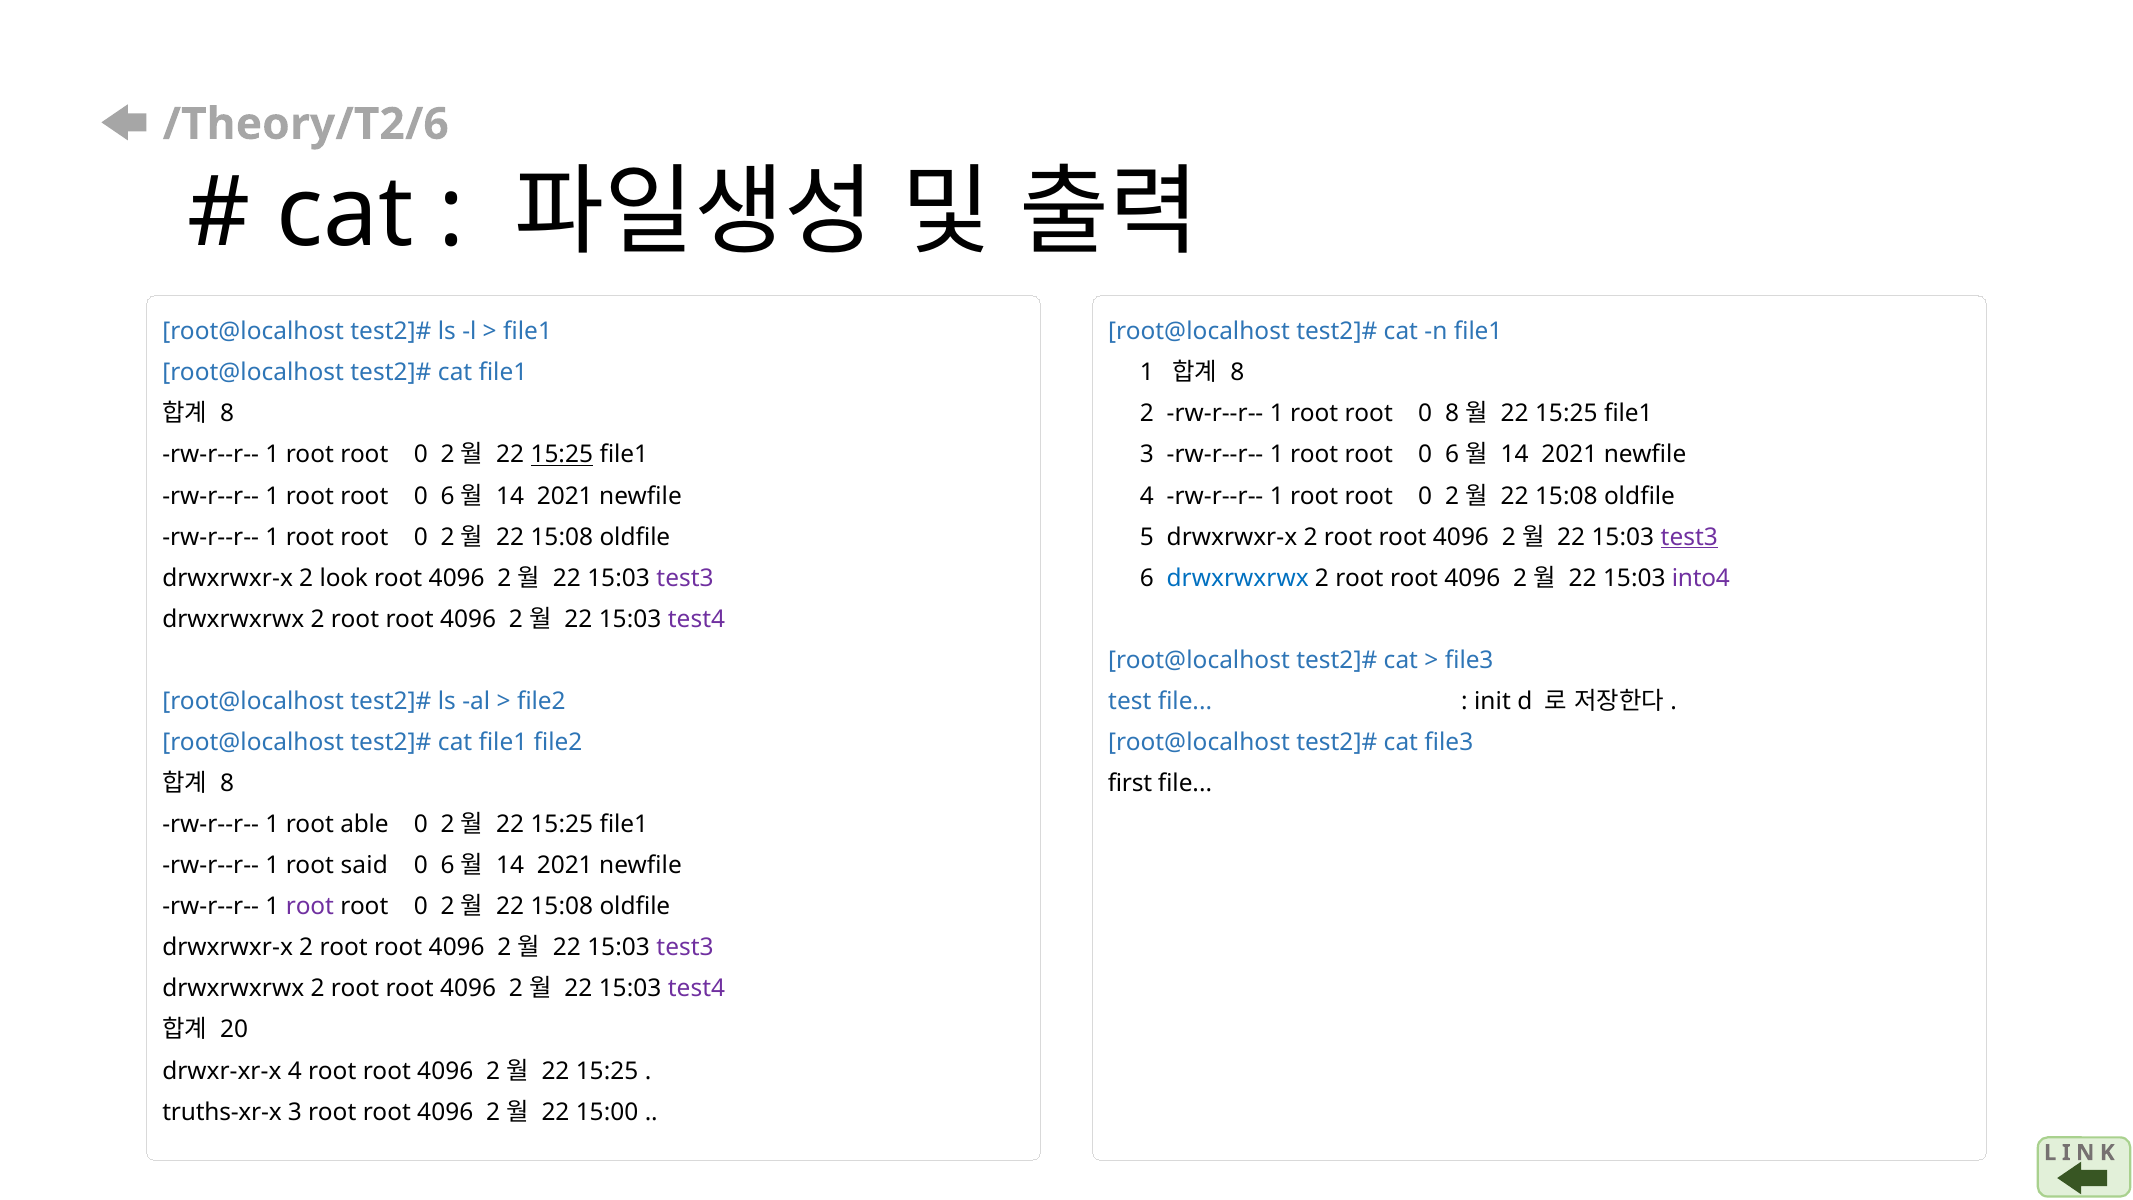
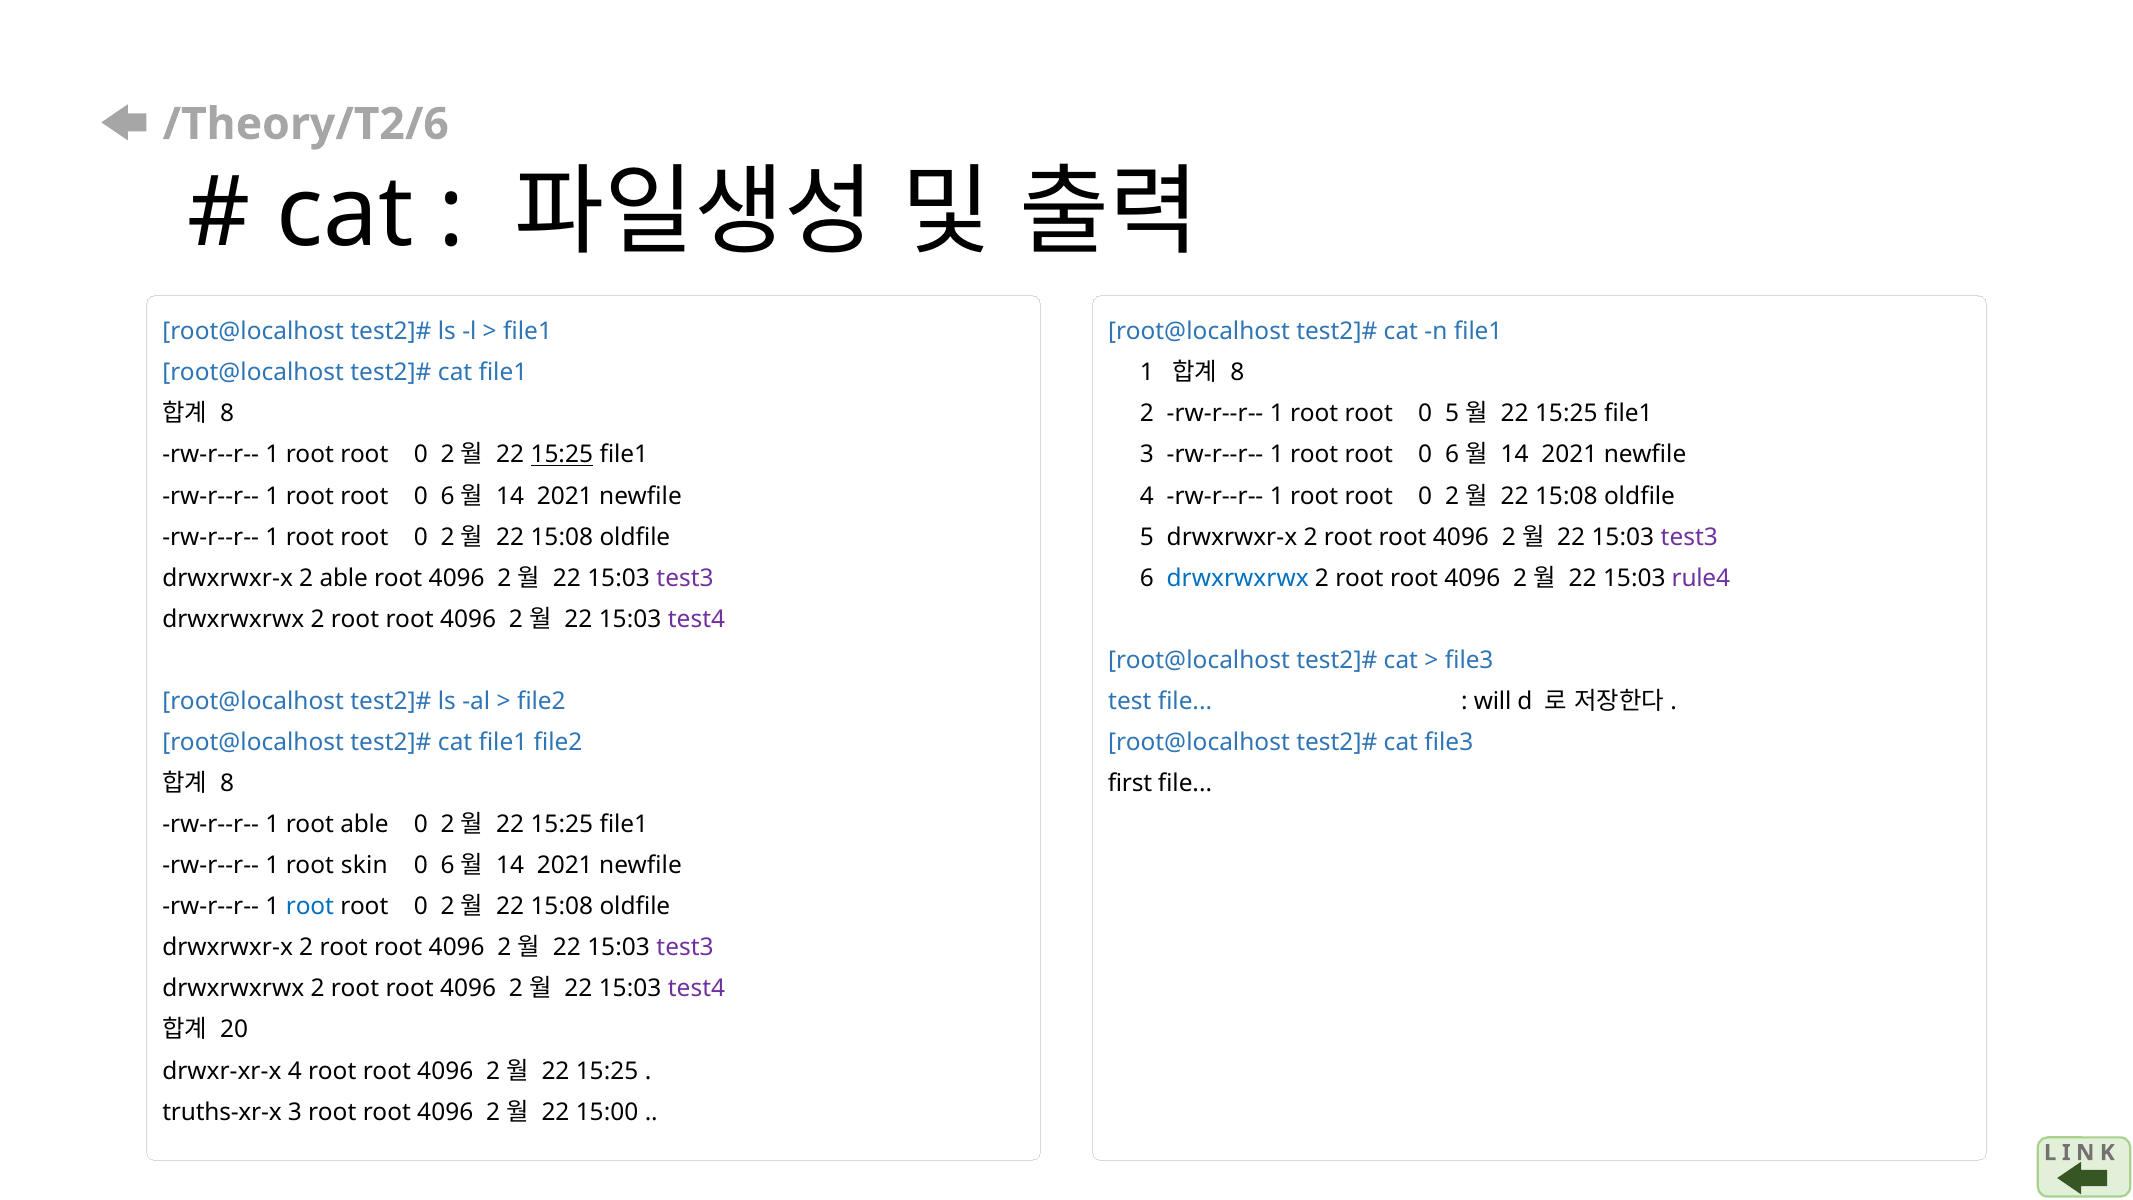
0 8: 8 -> 5 (1452, 414)
test3 underline: present -> none (1689, 537)
2 look: look -> able (344, 578)
into4: into4 -> rule4 (1701, 578)
init: init -> will (1493, 701)
said: said -> skin (364, 865)
root colour: purple -> blue (310, 907)
